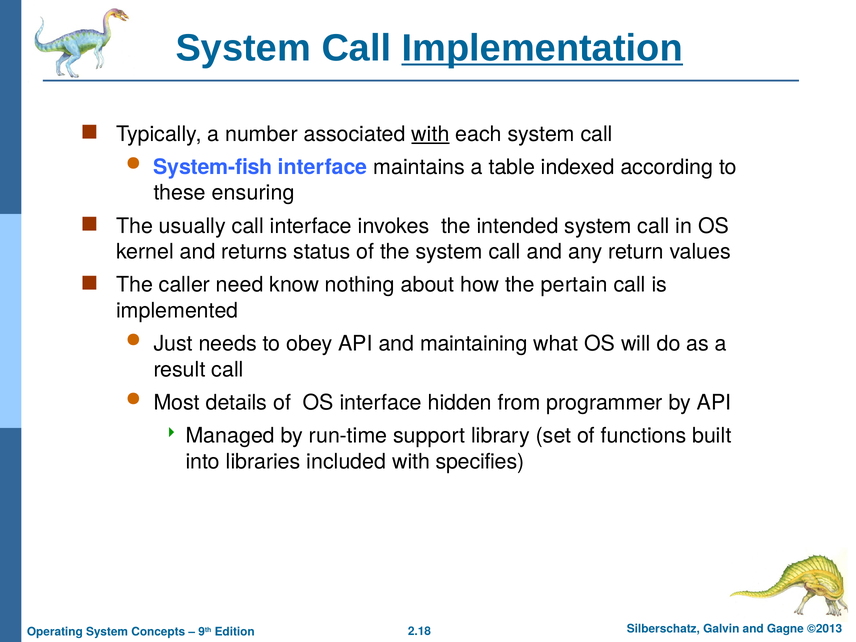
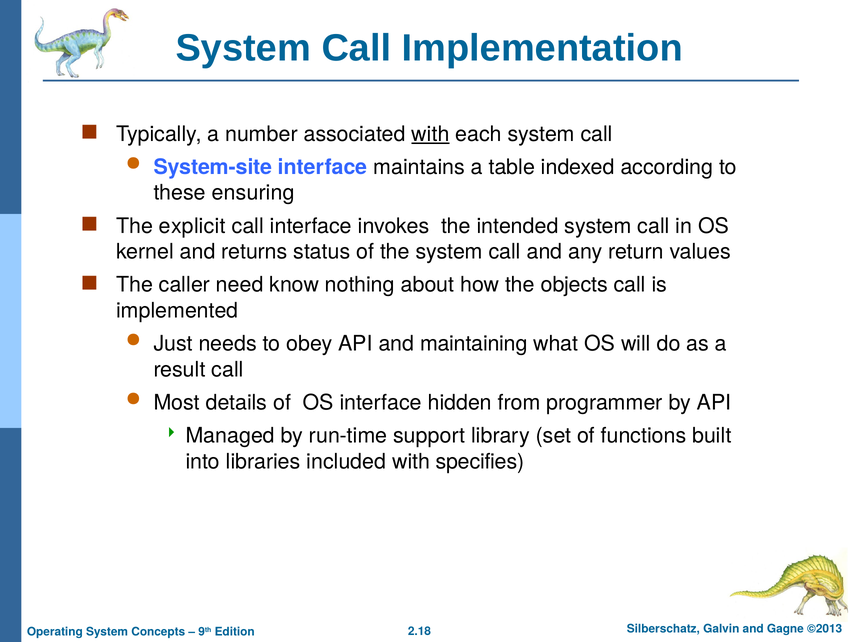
Implementation underline: present -> none (542, 48)
System-fish: System-fish -> System-site (213, 167)
usually: usually -> explicit (192, 226)
pertain: pertain -> objects (574, 285)
